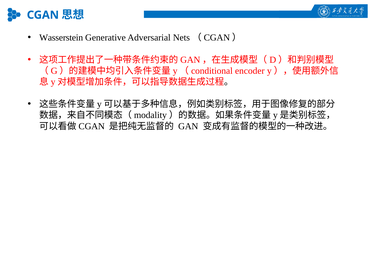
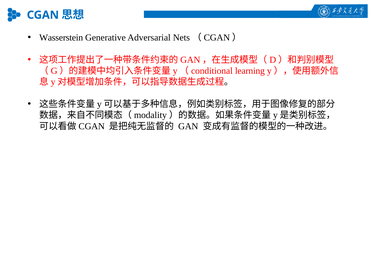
encoder: encoder -> learning (250, 71)
